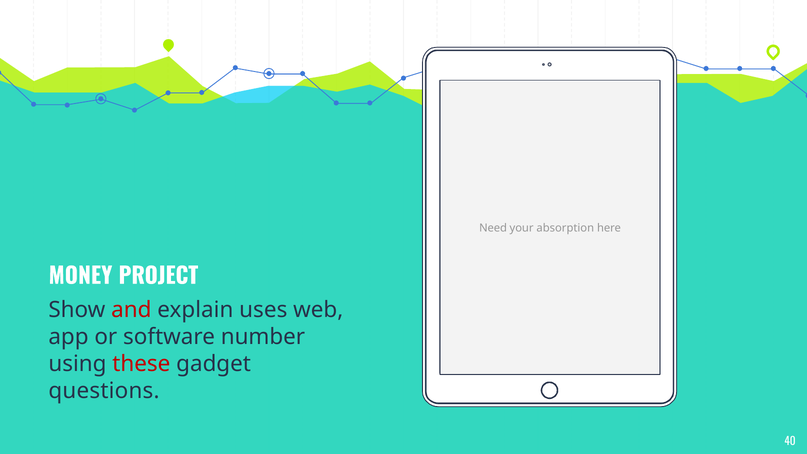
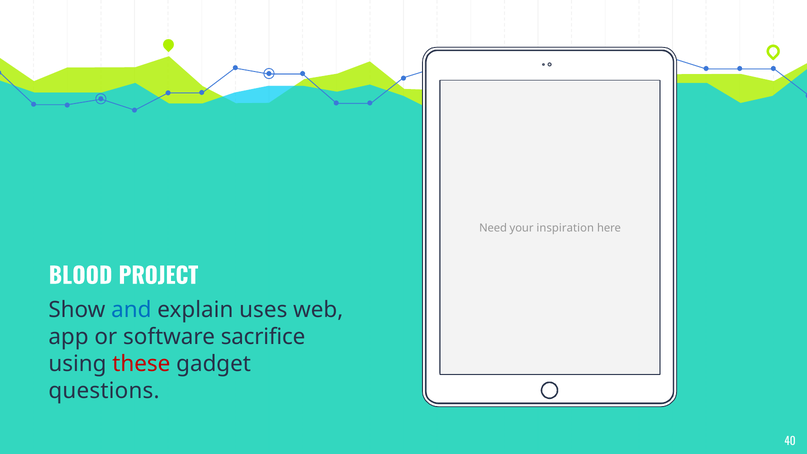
absorption: absorption -> inspiration (565, 228)
MONEY: MONEY -> BLOOD (81, 276)
and colour: red -> blue (131, 310)
number: number -> sacrifice (263, 337)
